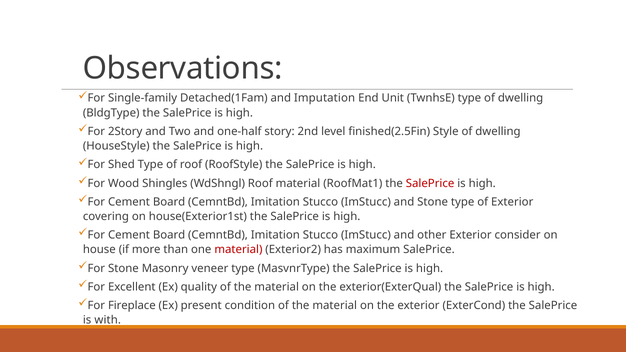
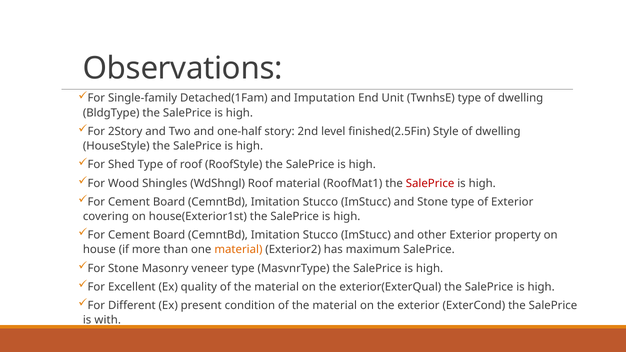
consider: consider -> property (518, 235)
material colour: red -> orange (238, 250)
Fireplace: Fireplace -> Different (132, 306)
